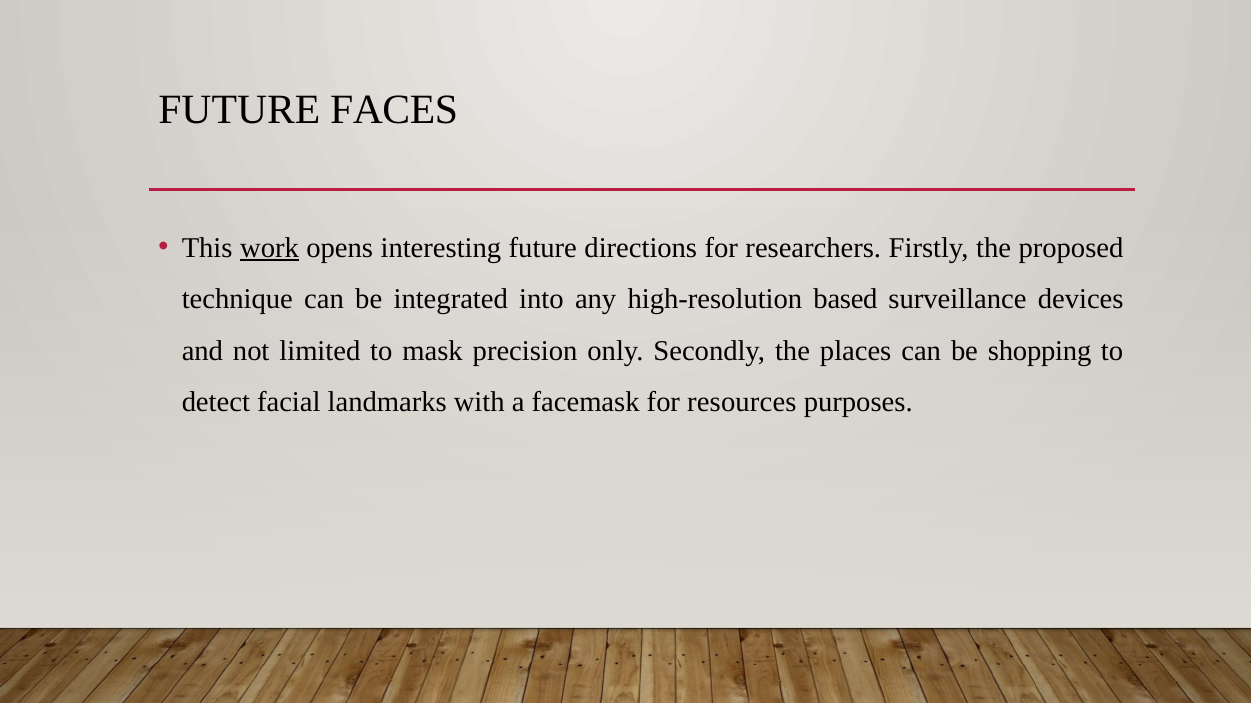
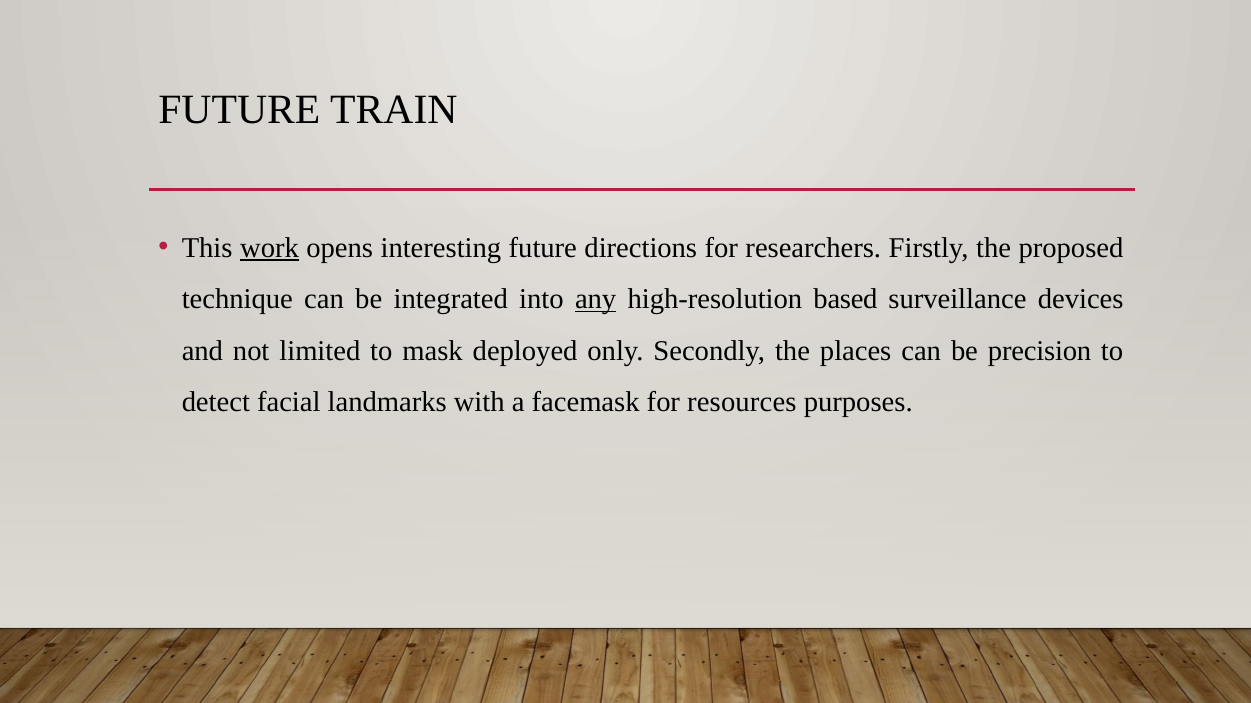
FACES: FACES -> TRAIN (394, 110)
any underline: none -> present (596, 299)
precision: precision -> deployed (525, 351)
shopping: shopping -> precision (1040, 351)
